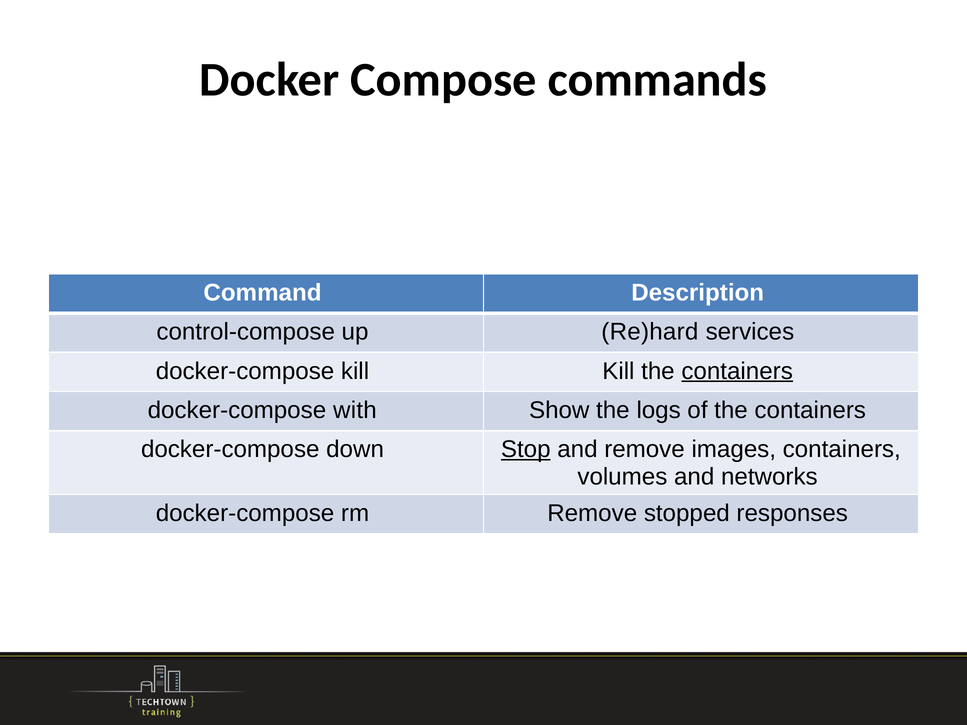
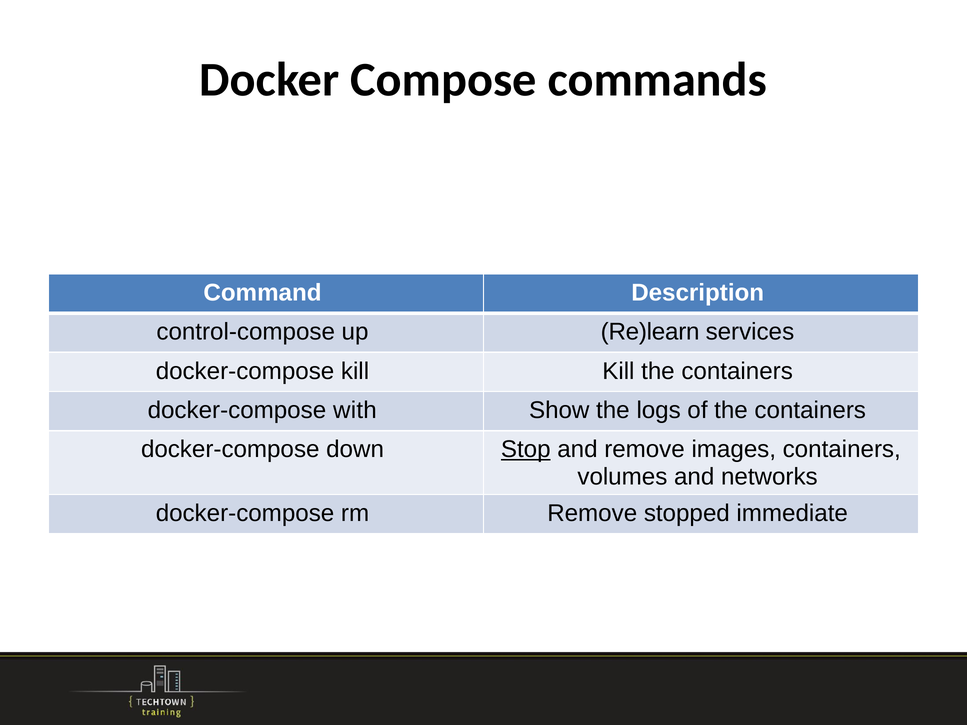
Re)hard: Re)hard -> Re)learn (650, 332)
containers underline: present -> none (737, 371)
responses: responses -> immediate (792, 513)
